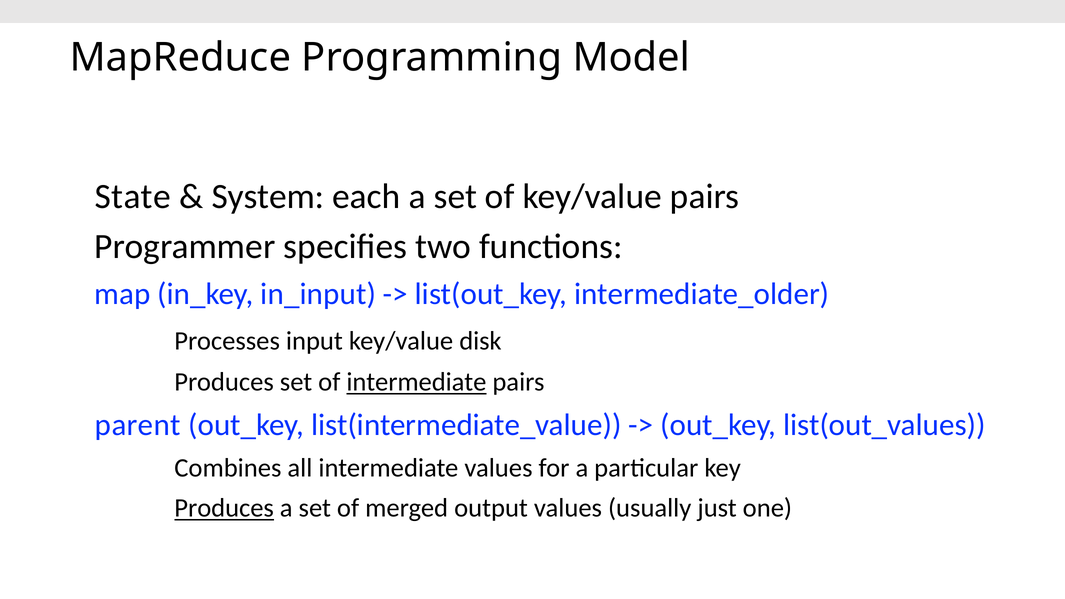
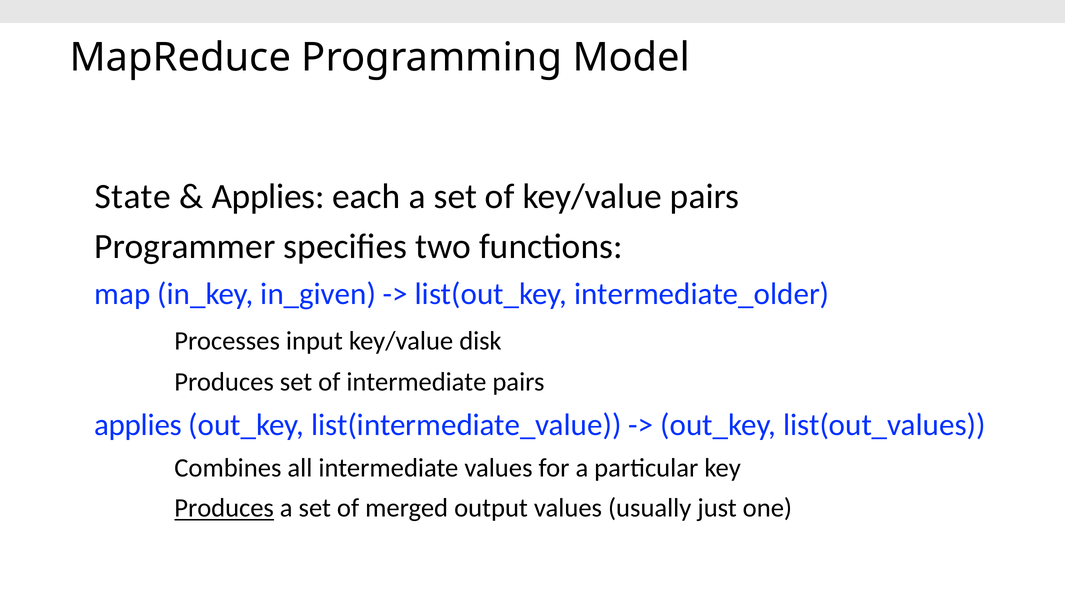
System: System -> Applies (268, 196)
in_input: in_input -> in_given (318, 294)
intermediate underline: present -> none (416, 382)
parent: parent -> applies (138, 425)
